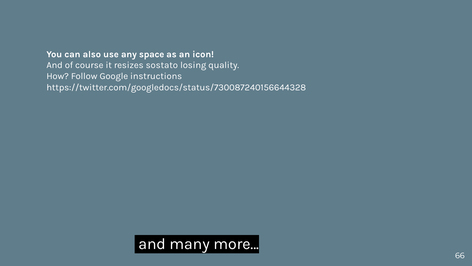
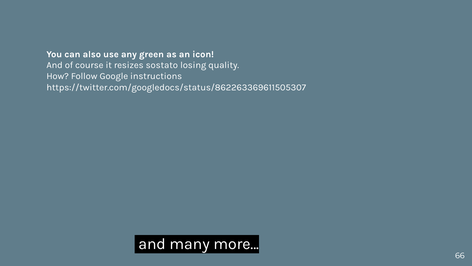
space: space -> green (152, 54)
https://twitter.com/googledocs/status/730087240156644328: https://twitter.com/googledocs/status/730087240156644328 -> https://twitter.com/googledocs/status/862263369611505307 (176, 87)
